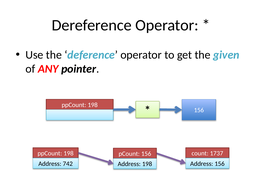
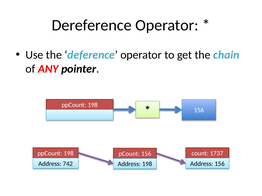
given: given -> chain (226, 55)
